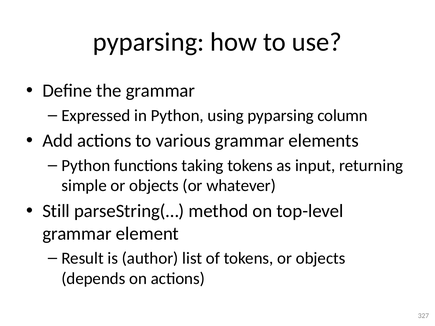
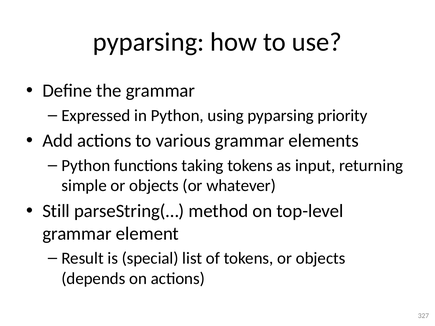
column: column -> priority (343, 116)
author: author -> special (150, 258)
